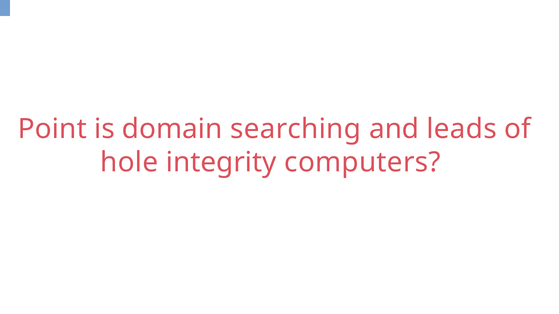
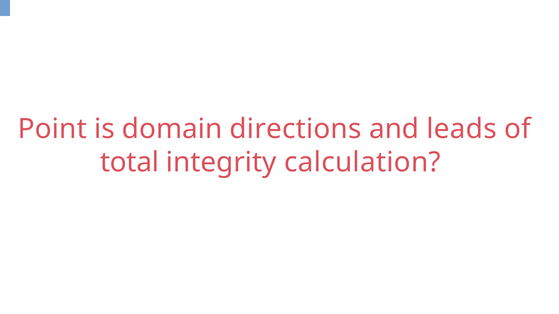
searching: searching -> directions (296, 129)
hole: hole -> total (130, 163)
computers: computers -> calculation (362, 163)
